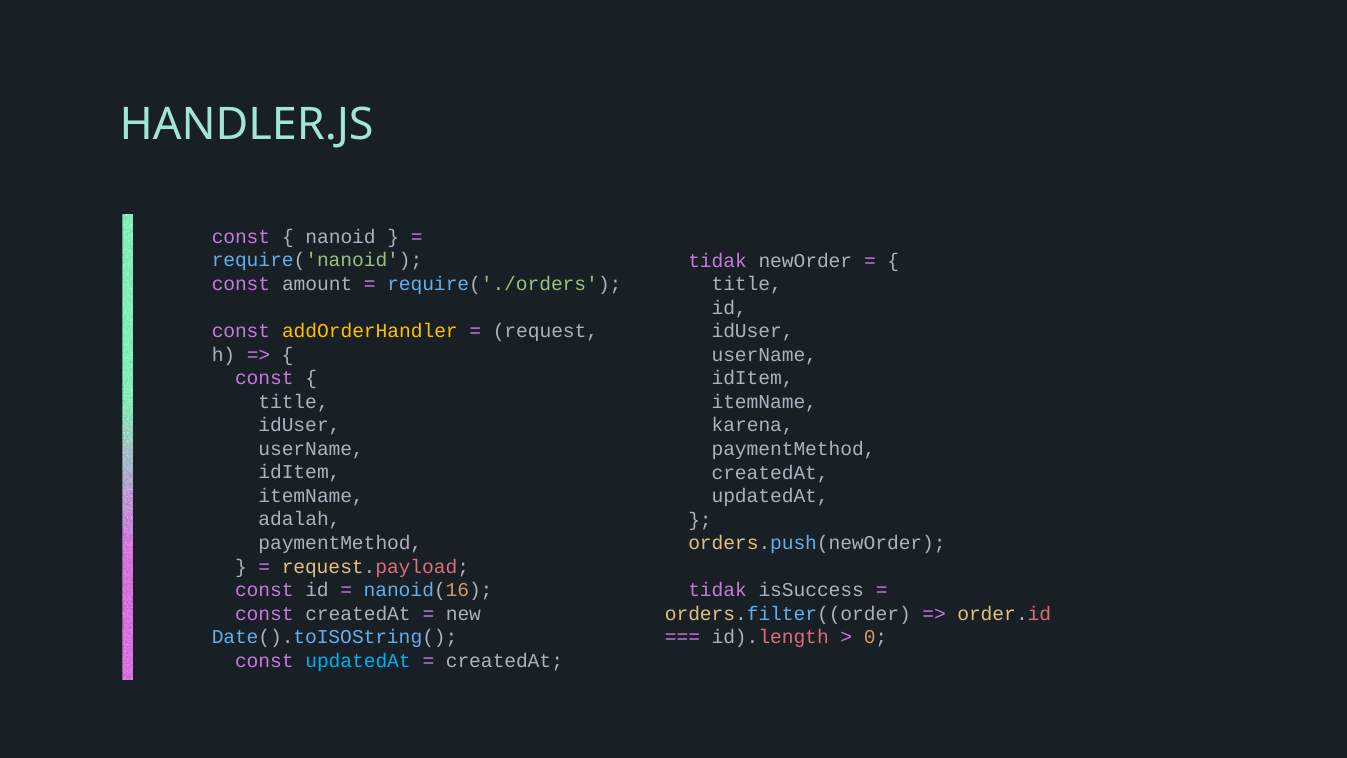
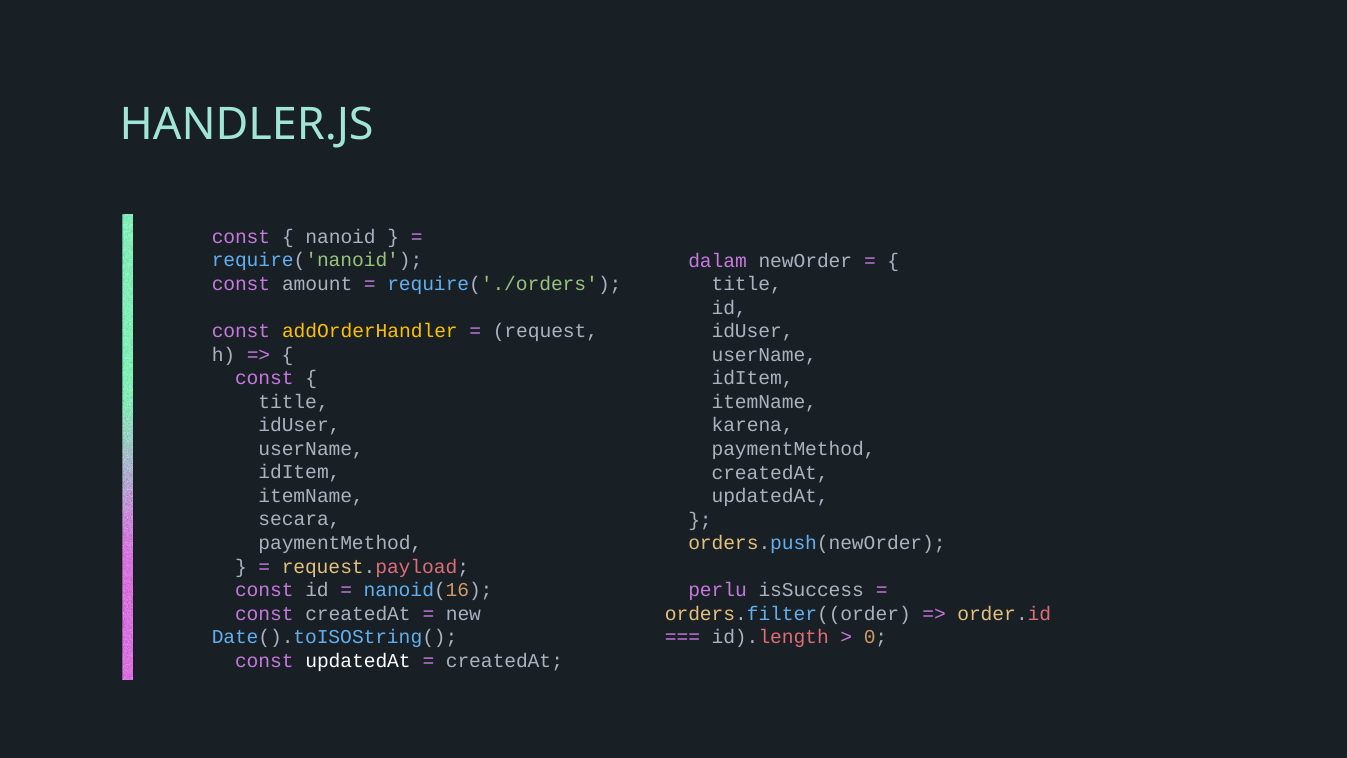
tidak: tidak -> dalam (718, 261)
adalah: adalah -> secara (299, 519)
tidak: tidak -> perlu (718, 590)
updatedAt colour: light blue -> white (358, 661)
